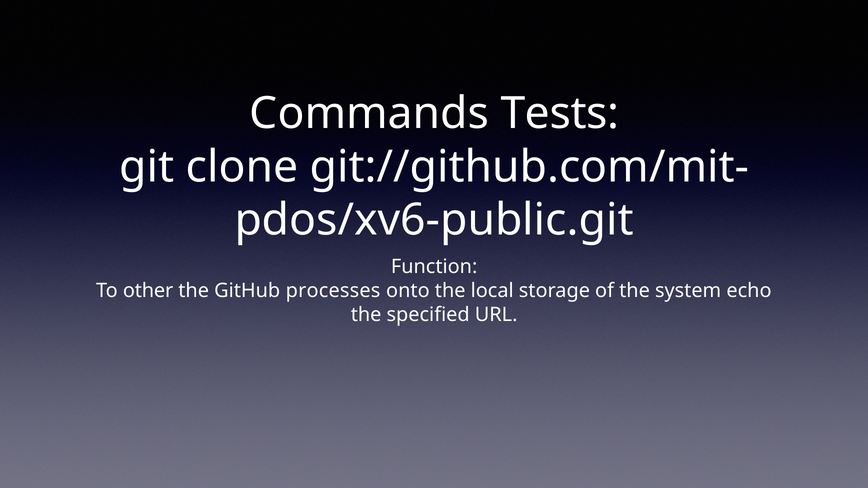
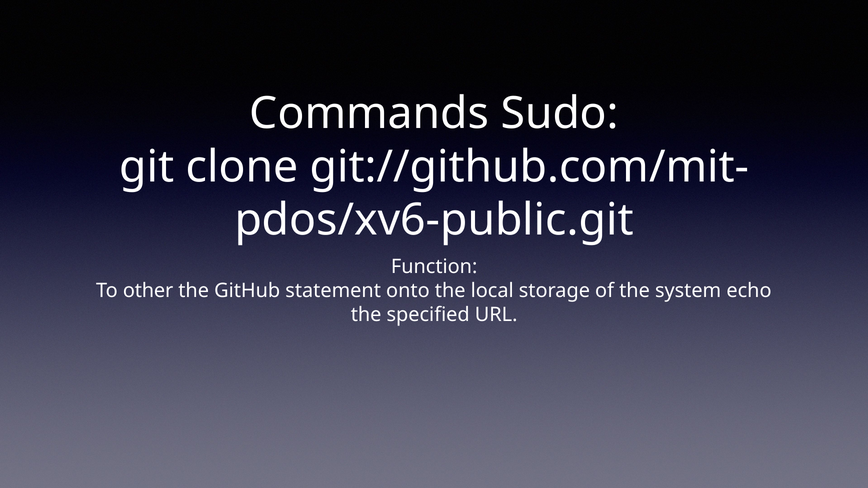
Tests: Tests -> Sudo (560, 113)
processes: processes -> statement (333, 291)
